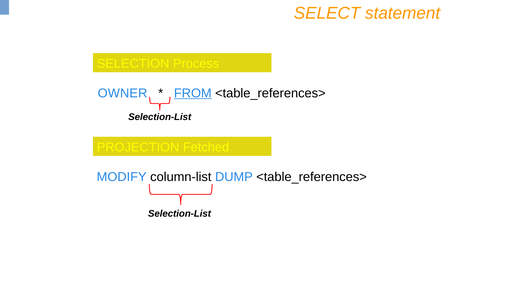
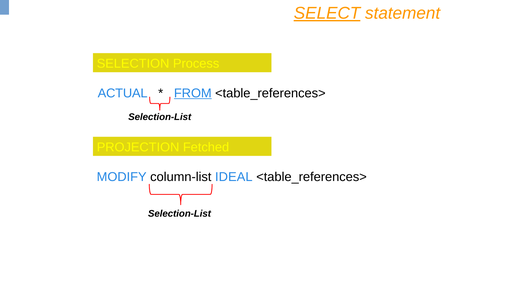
SELECT underline: none -> present (327, 13)
OWNER: OWNER -> ACTUAL (123, 93)
DUMP: DUMP -> IDEAL (234, 177)
